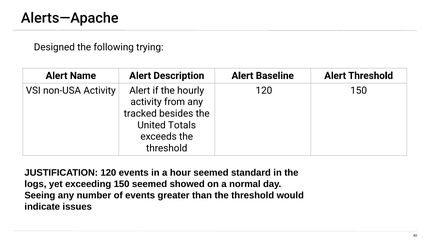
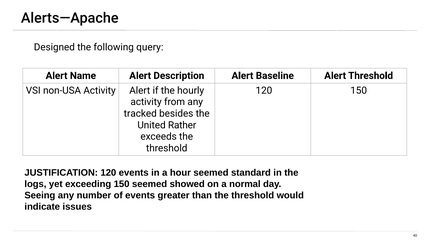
trying: trying -> query (150, 47)
Totals: Totals -> Rather (182, 125)
